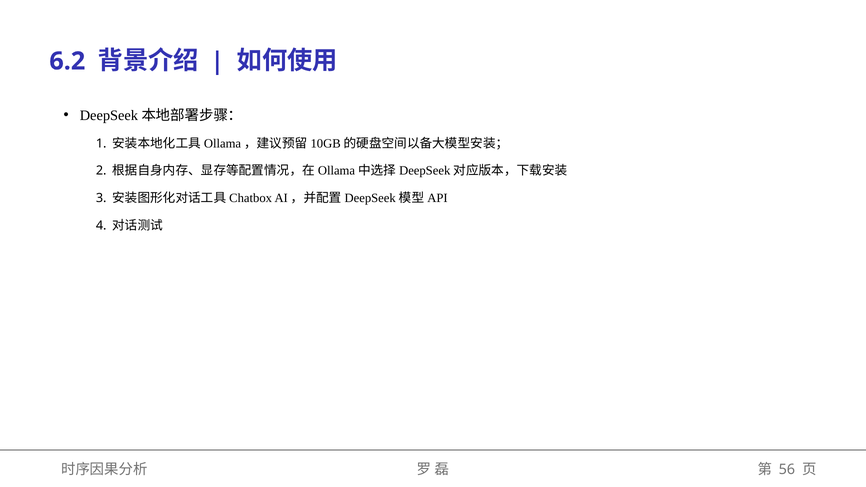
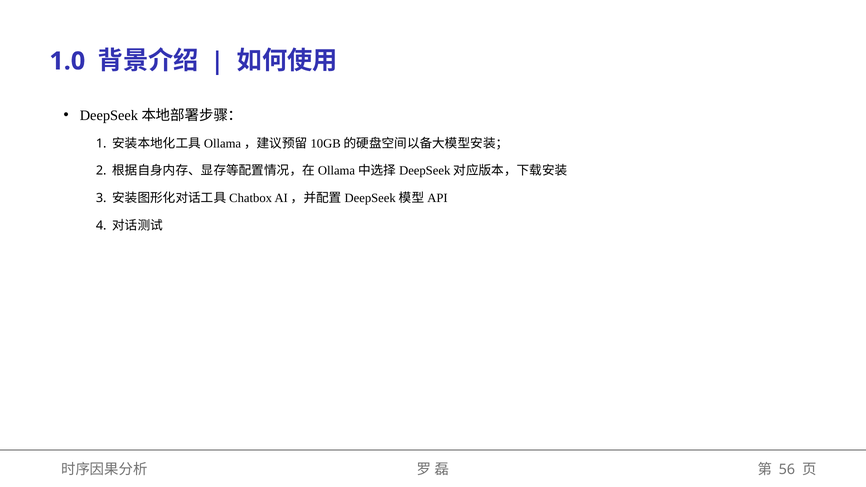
6.2: 6.2 -> 1.0 (67, 61)
